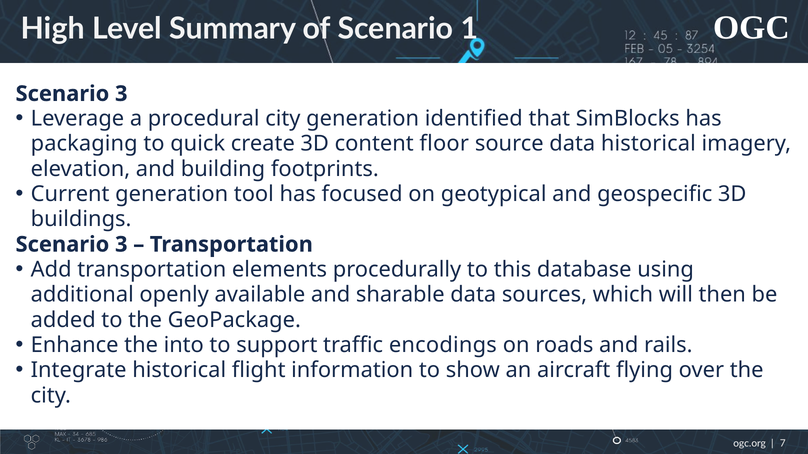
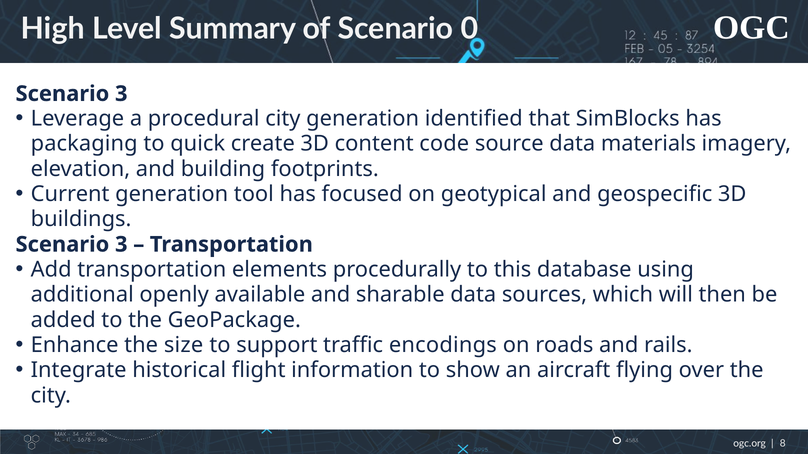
1: 1 -> 0 (470, 29)
floor: floor -> code (444, 144)
data historical: historical -> materials (648, 144)
into: into -> size (184, 345)
7: 7 -> 8 (783, 444)
